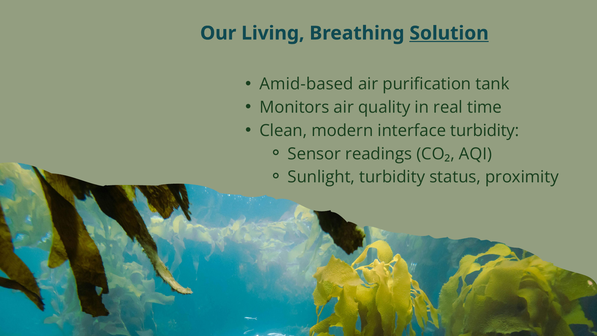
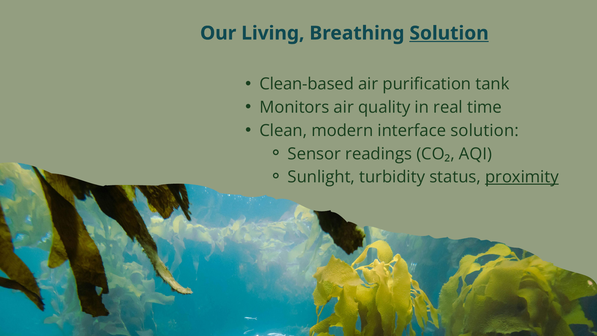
Amid-based: Amid-based -> Clean-based (307, 84)
interface turbidity: turbidity -> solution (485, 131)
proximity underline: none -> present (522, 177)
